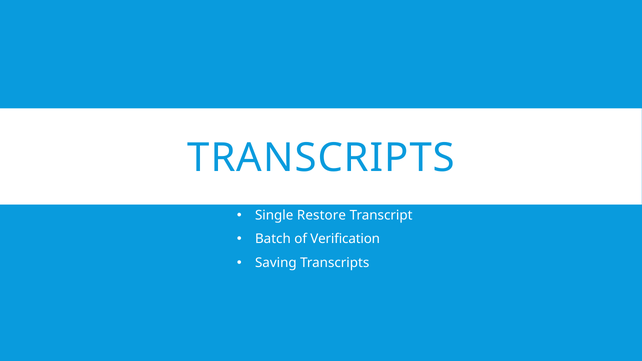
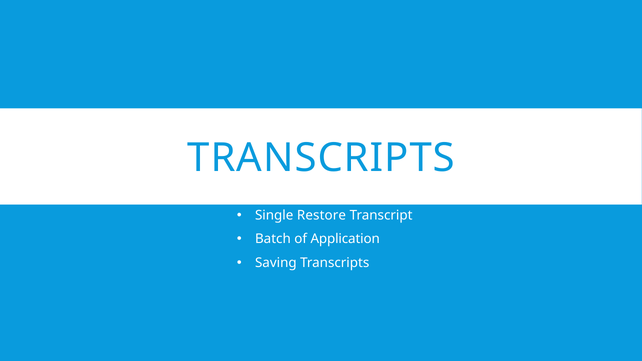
Verification: Verification -> Application (345, 239)
